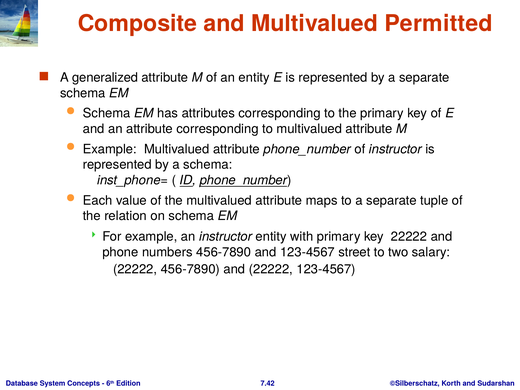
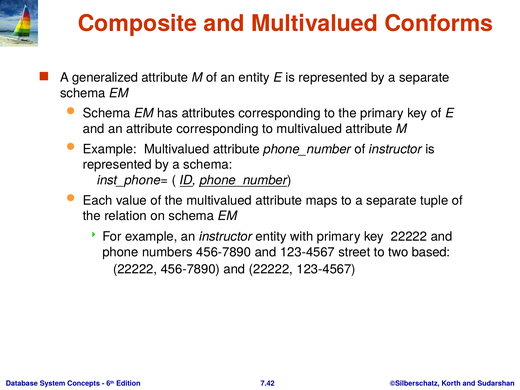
Permitted: Permitted -> Conforms (439, 24)
salary: salary -> based (431, 252)
